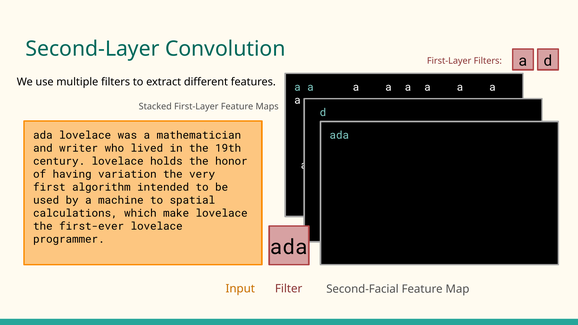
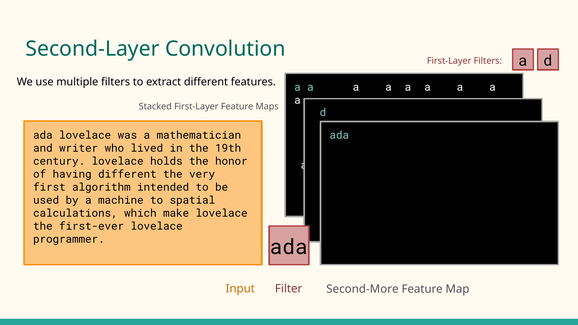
having variation: variation -> different (127, 174)
Second-Facial: Second-Facial -> Second-More (362, 289)
